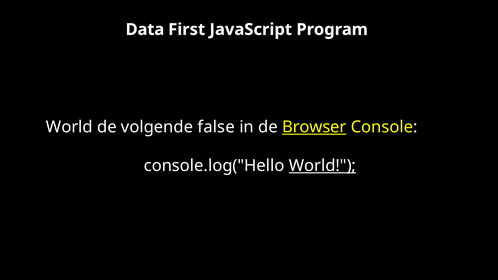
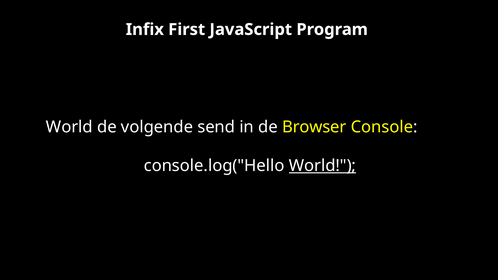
Data: Data -> Infix (145, 29)
false: false -> send (216, 127)
Browser underline: present -> none (314, 127)
